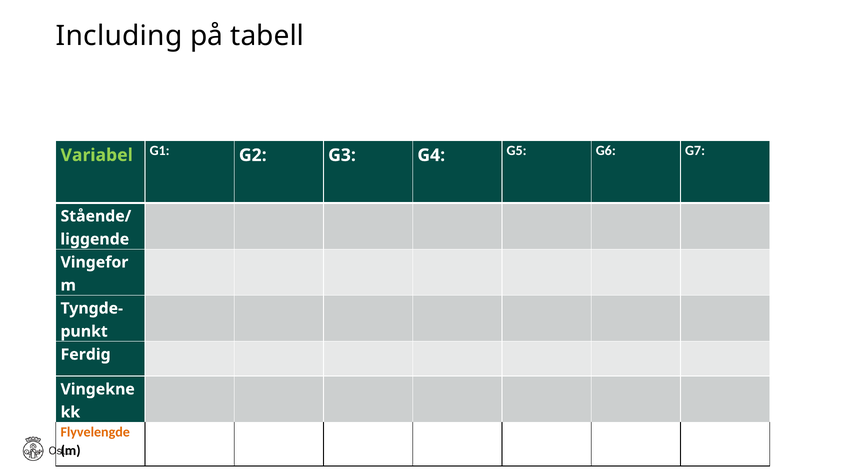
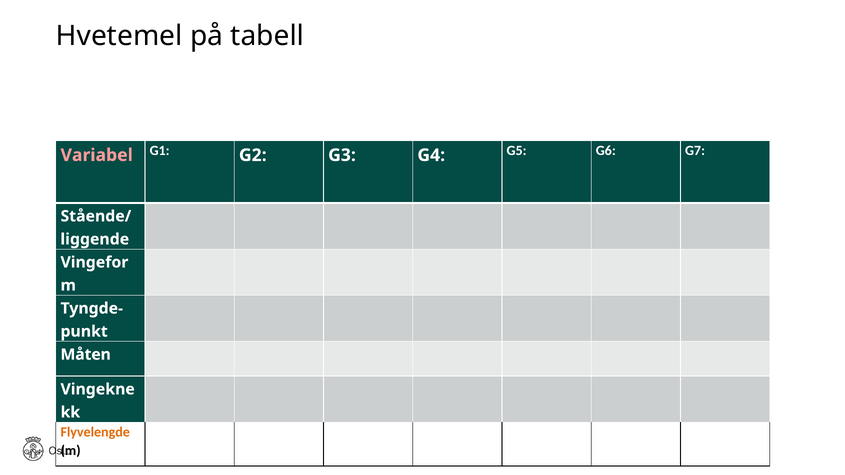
Including: Including -> Hvetemel (119, 36)
Variabel colour: light green -> pink (97, 155)
Ferdig: Ferdig -> Måten (86, 355)
